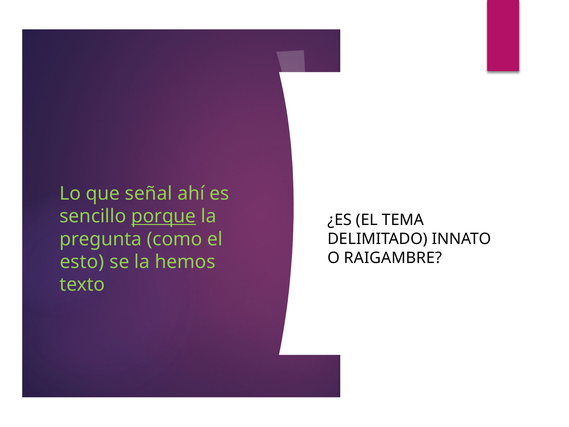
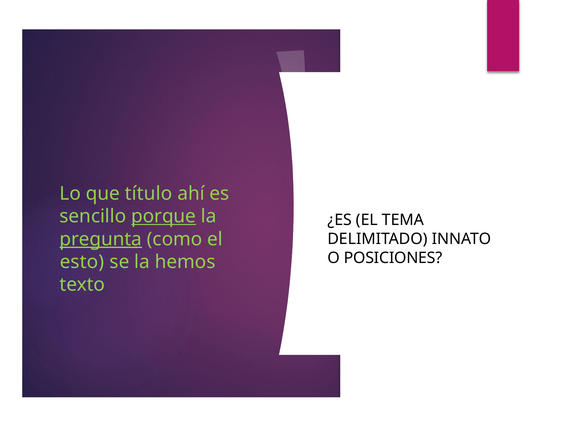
señal: señal -> título (149, 193)
pregunta underline: none -> present (101, 239)
RAIGAMBRE: RAIGAMBRE -> POSICIONES (393, 258)
